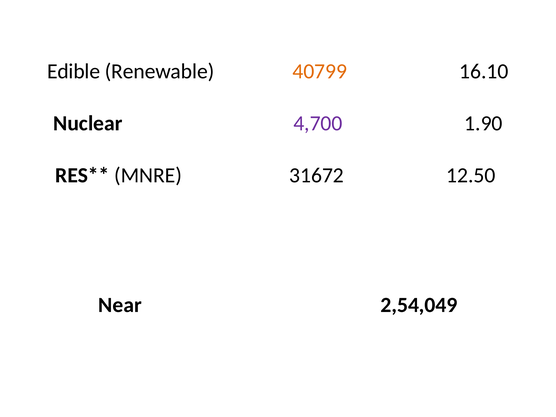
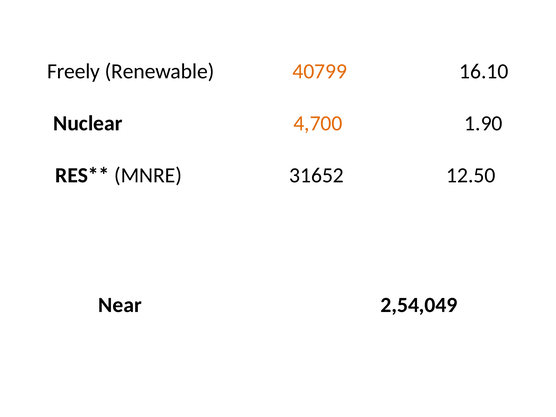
Edible: Edible -> Freely (74, 71)
4,700 colour: purple -> orange (318, 123)
31672: 31672 -> 31652 (317, 175)
